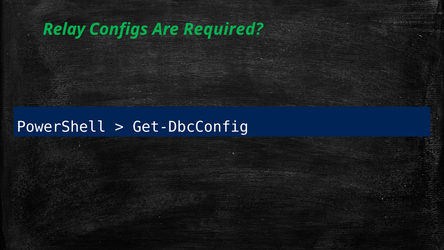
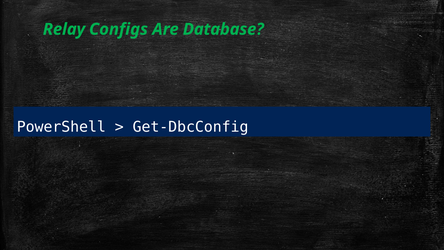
Required: Required -> Database (223, 29)
